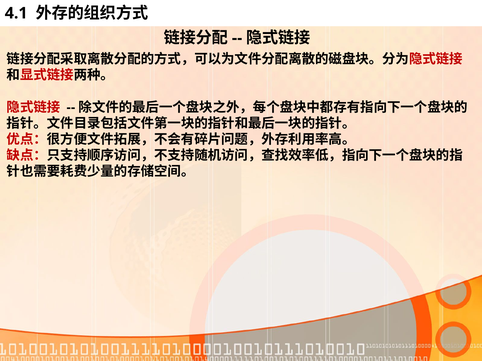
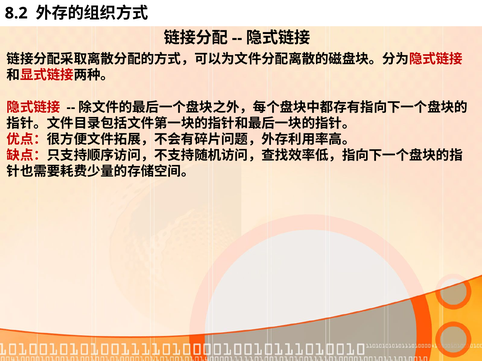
4.1: 4.1 -> 8.2 (16, 13)
